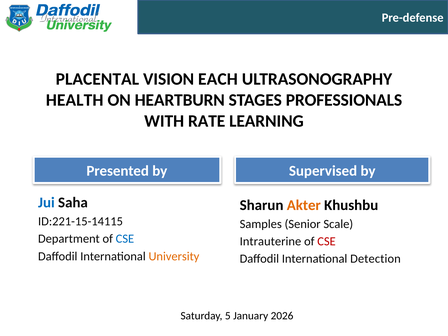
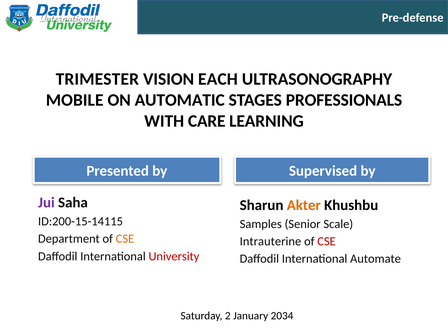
PLACENTAL: PLACENTAL -> TRIMESTER (97, 79)
HEALTH: HEALTH -> MOBILE (75, 100)
HEARTBURN: HEARTBURN -> AUTOMATIC (180, 100)
RATE: RATE -> CARE (207, 121)
Jui colour: blue -> purple (46, 203)
ID:221-15-14115: ID:221-15-14115 -> ID:200-15-14115 (81, 221)
CSE colour: blue -> orange (125, 239)
University colour: orange -> red (174, 256)
Detection: Detection -> Automate (376, 259)
5: 5 -> 2 (228, 316)
2026: 2026 -> 2034 (282, 316)
